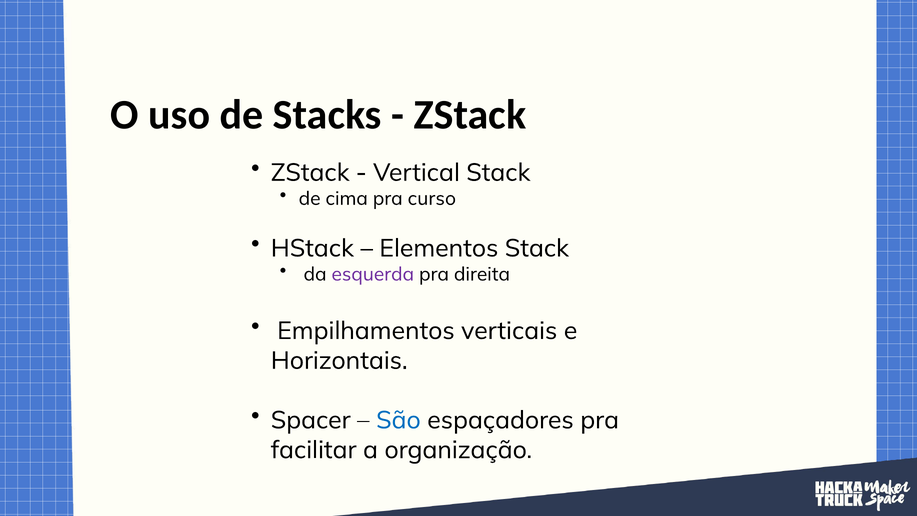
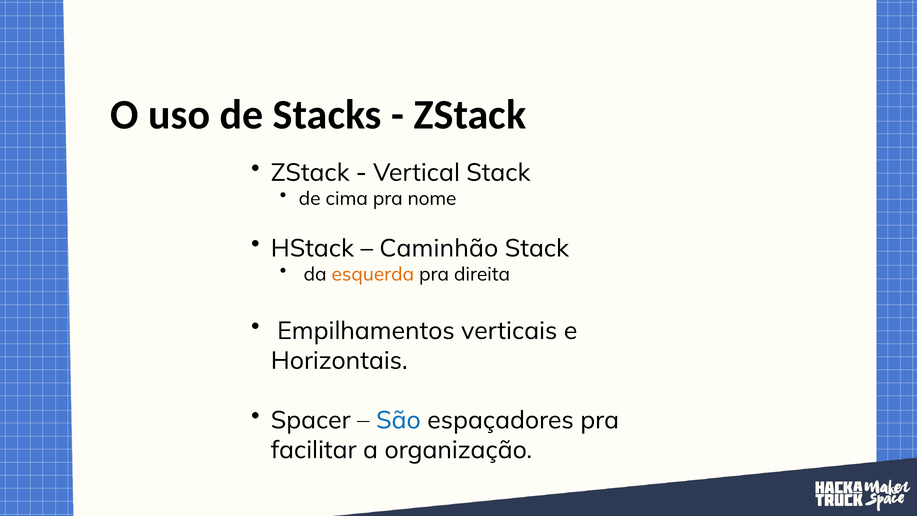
curso: curso -> nome (432, 198)
Elementos: Elementos -> Caminhão (439, 248)
esquerda colour: purple -> orange (373, 274)
